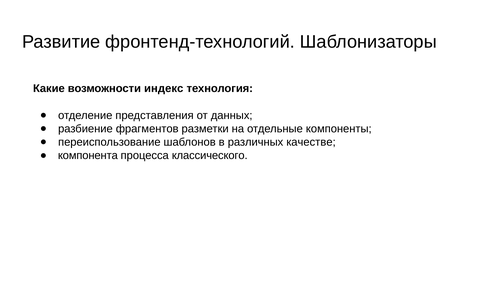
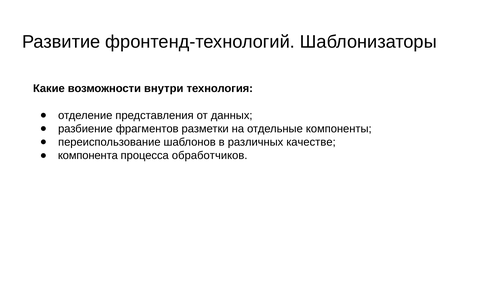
индекс: индекс -> внутри (164, 89)
классического: классического -> обработчиков (210, 156)
